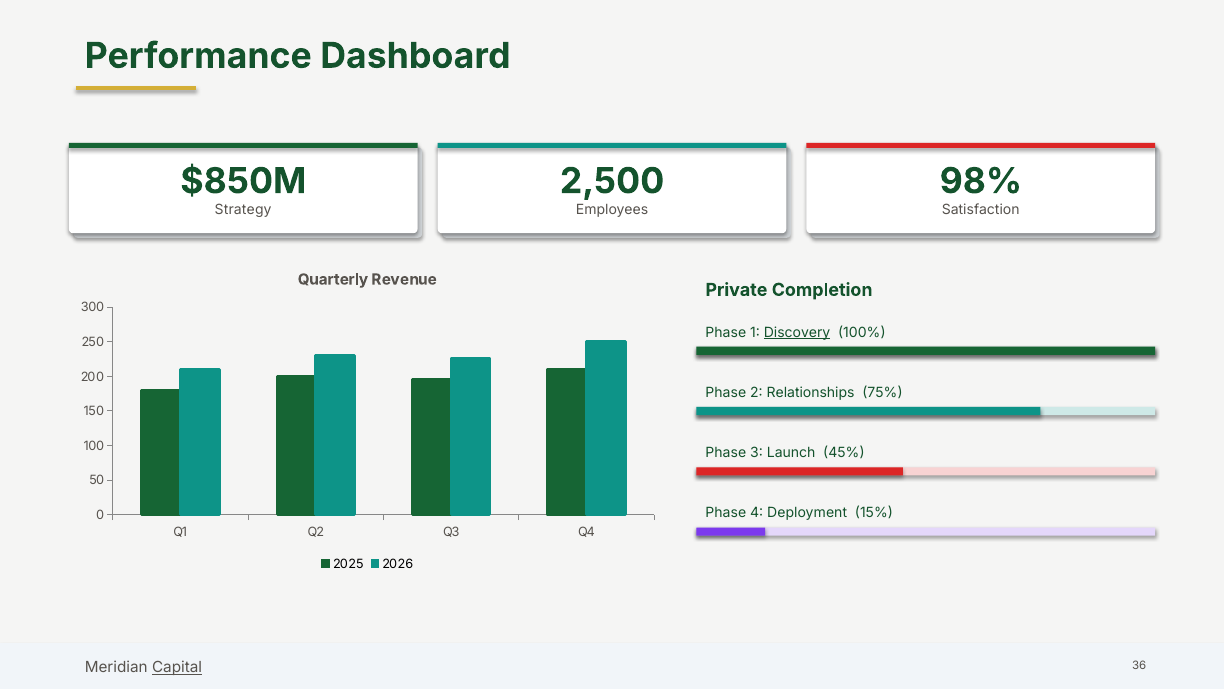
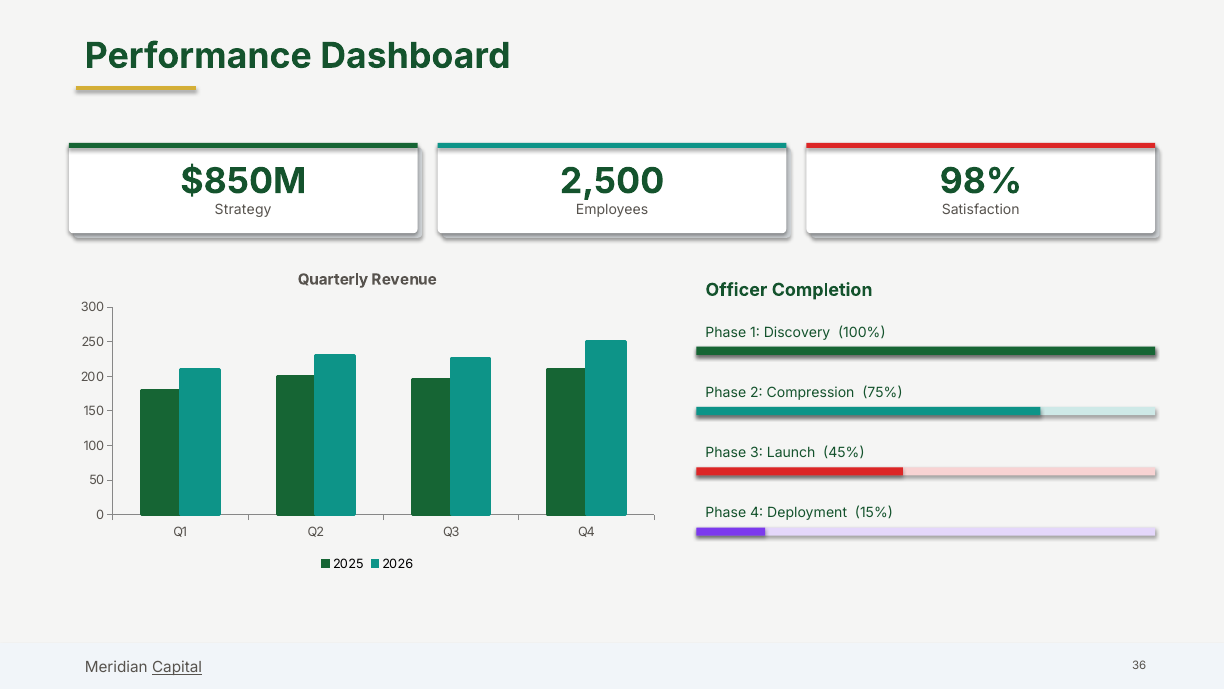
Private: Private -> Officer (736, 290)
Discovery underline: present -> none (797, 332)
Relationships: Relationships -> Compression (811, 393)
